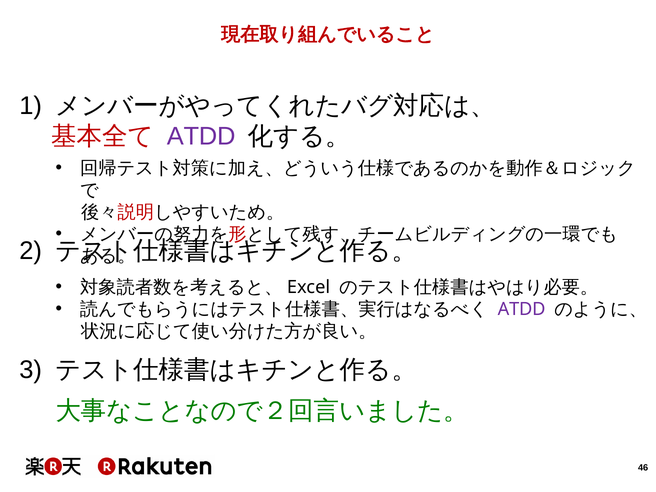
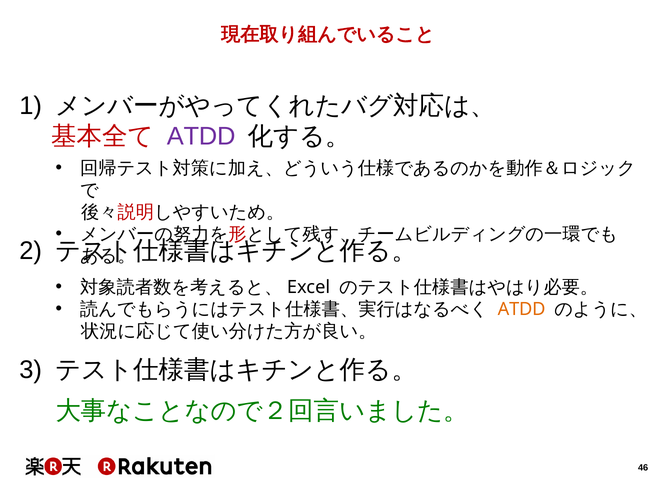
ATDD colour: purple -> orange (522, 309)
